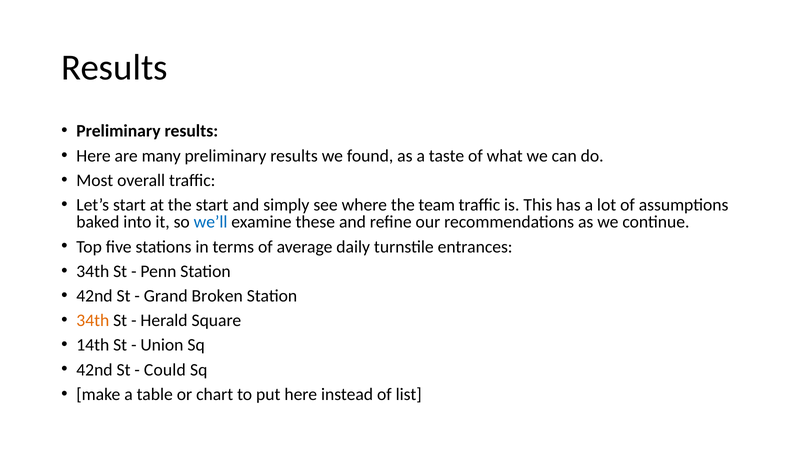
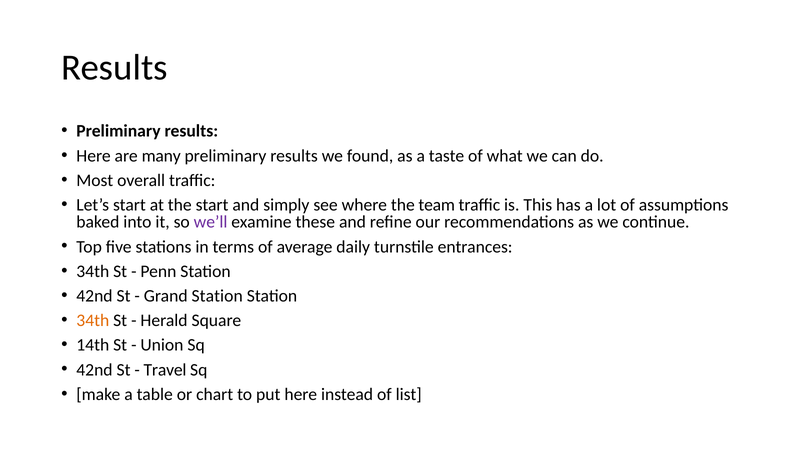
we’ll colour: blue -> purple (211, 222)
Grand Broken: Broken -> Station (217, 296)
Could: Could -> Travel (165, 370)
